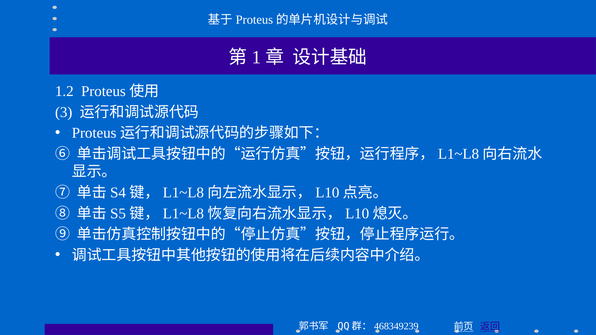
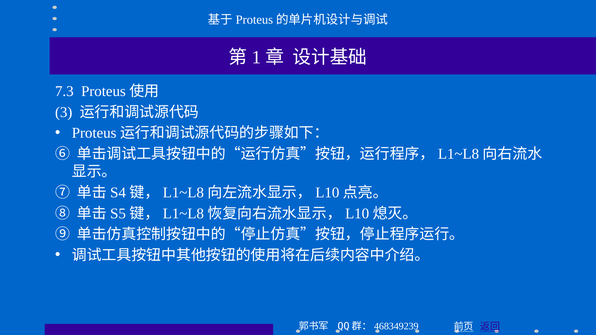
1.2: 1.2 -> 7.3 (64, 91)
